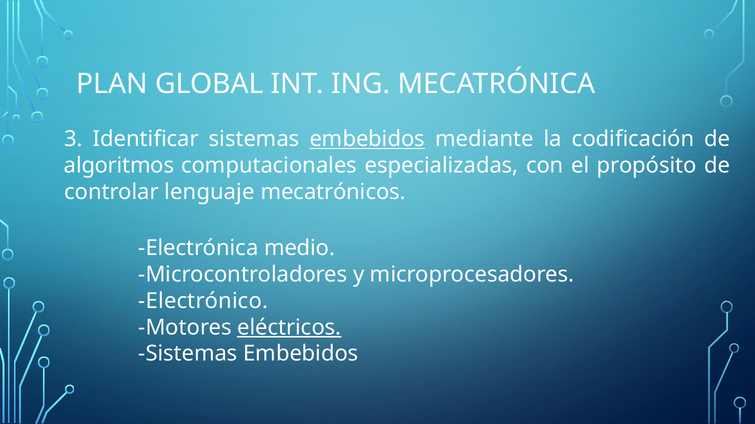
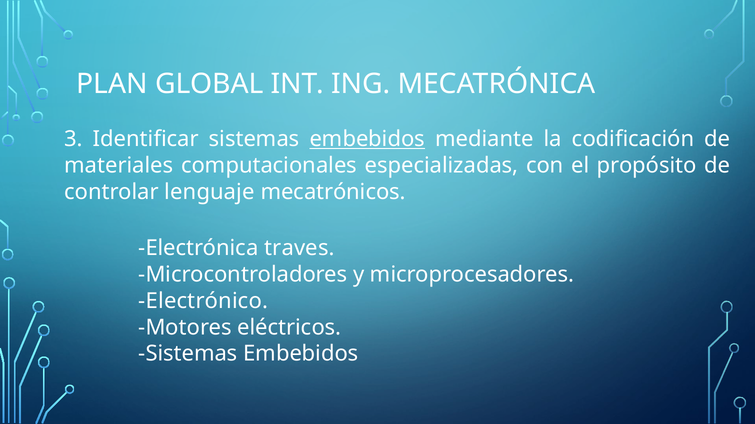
algoritmos: algoritmos -> materiales (119, 166)
medio: medio -> traves (299, 249)
eléctricos underline: present -> none (289, 328)
